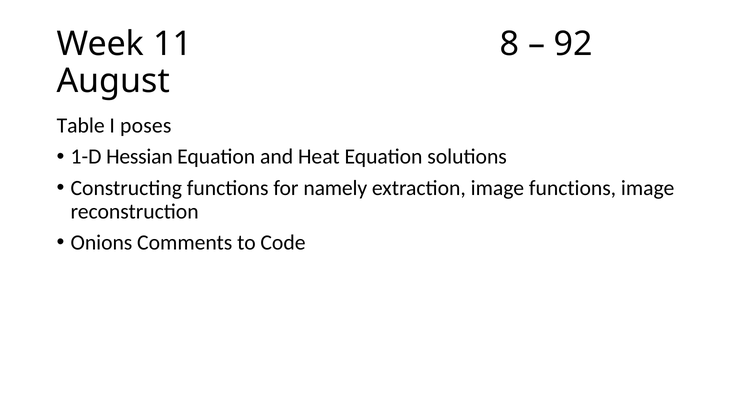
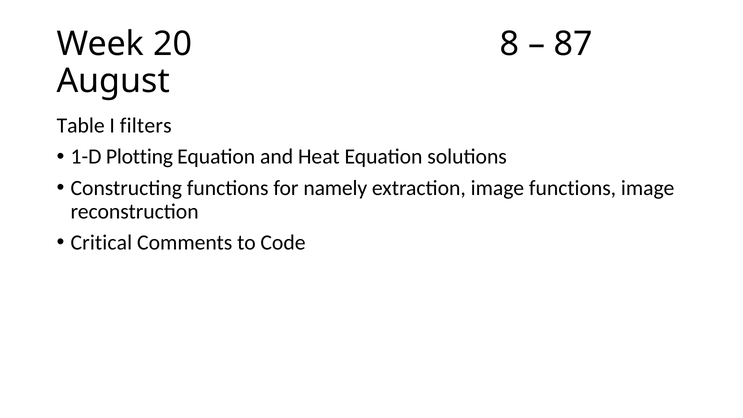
11: 11 -> 20 (173, 44)
92: 92 -> 87 (573, 44)
poses: poses -> filters (146, 126)
Hessian: Hessian -> Plotting (139, 157)
Onions: Onions -> Critical (101, 242)
